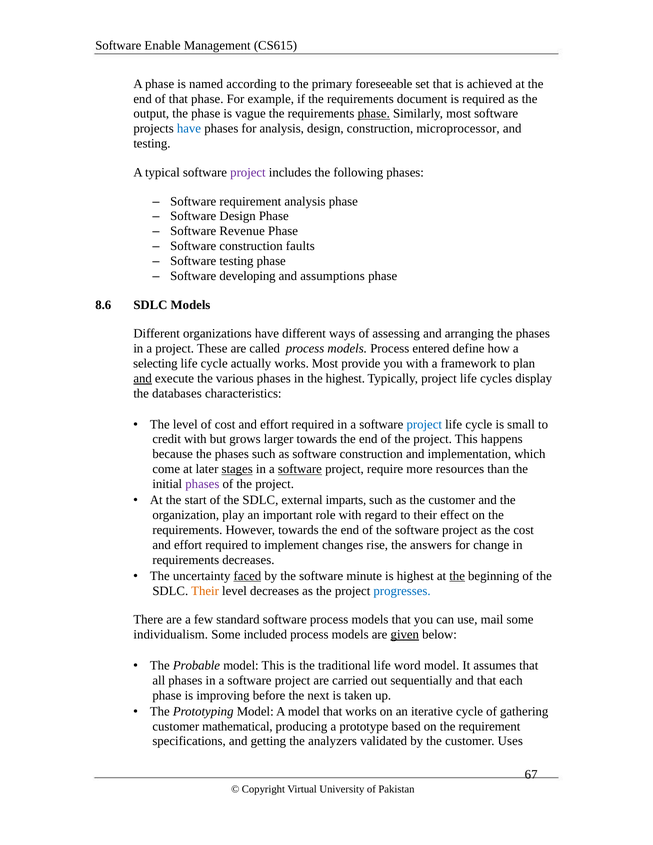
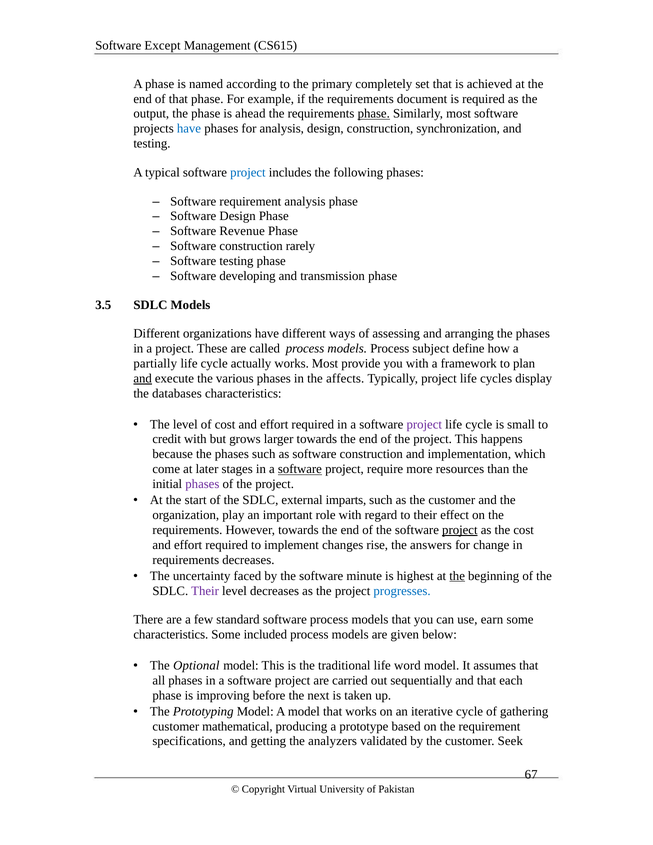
Enable: Enable -> Except (163, 45)
foreseeable: foreseeable -> completely (384, 84)
vague: vague -> ahead (250, 114)
microprocessor: microprocessor -> synchronization (458, 129)
project colour: purple -> blue (248, 172)
faults: faults -> rarely (300, 246)
assumptions: assumptions -> transmission (333, 276)
8.6: 8.6 -> 3.5 (103, 305)
entered: entered -> subject (431, 349)
selecting: selecting -> partially (155, 364)
the highest: highest -> affects (345, 378)
project colour: blue -> purple (424, 424)
stages underline: present -> none (237, 469)
project underline: none -> present (460, 530)
faced underline: present -> none (247, 576)
Their colour: orange -> purple (205, 591)
mail: mail -> earn (492, 620)
individualism: individualism -> characteristics (171, 635)
given underline: present -> none (405, 635)
Probable: Probable -> Optional (196, 666)
Uses: Uses -> Seek (510, 741)
